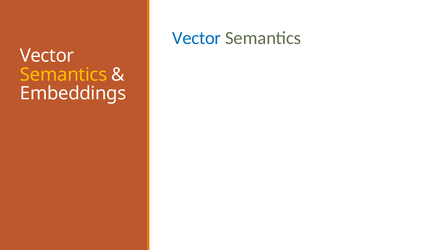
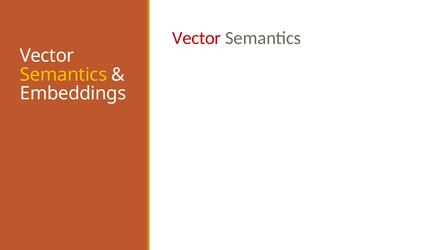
Vector colour: blue -> red (197, 38)
